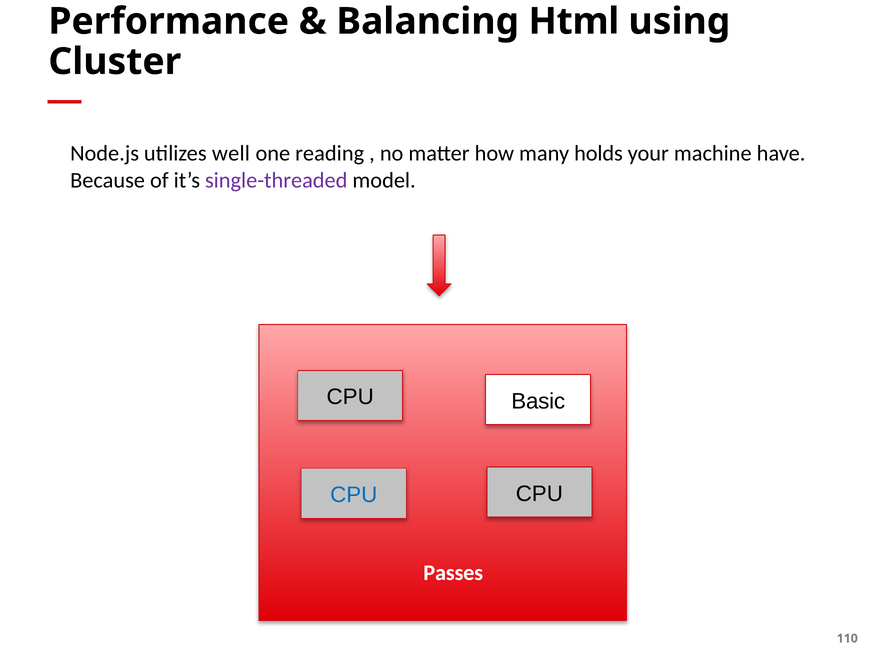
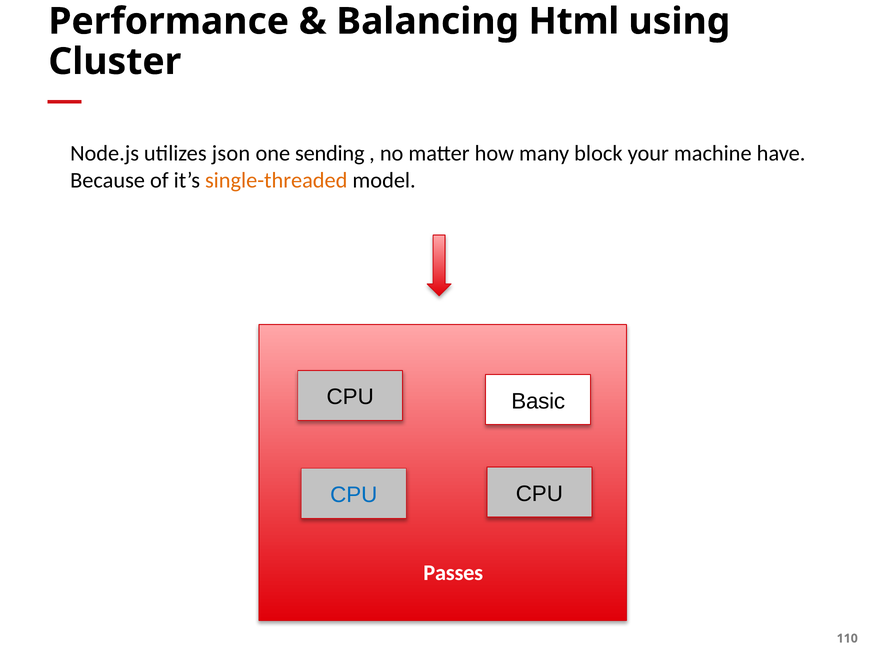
well: well -> json (231, 153)
reading: reading -> sending (330, 153)
holds: holds -> block (598, 153)
single-threaded colour: purple -> orange (276, 180)
